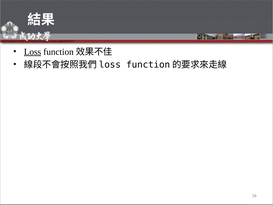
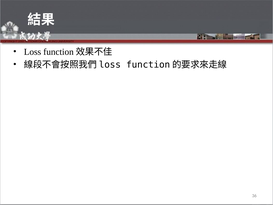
Loss underline: present -> none (33, 52)
